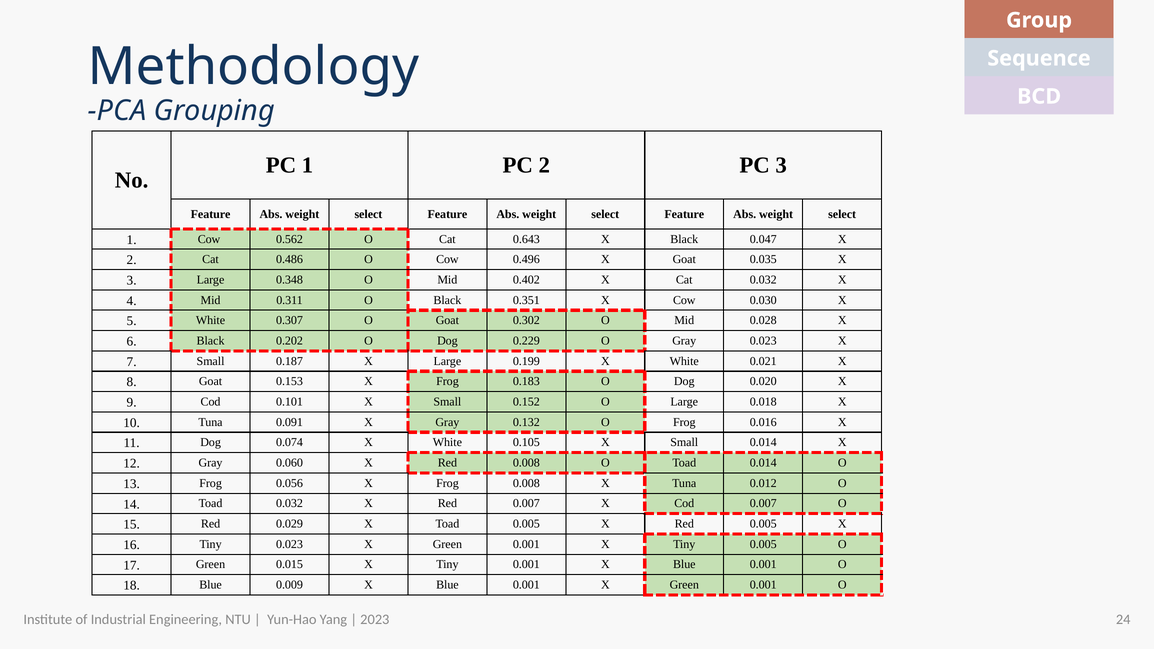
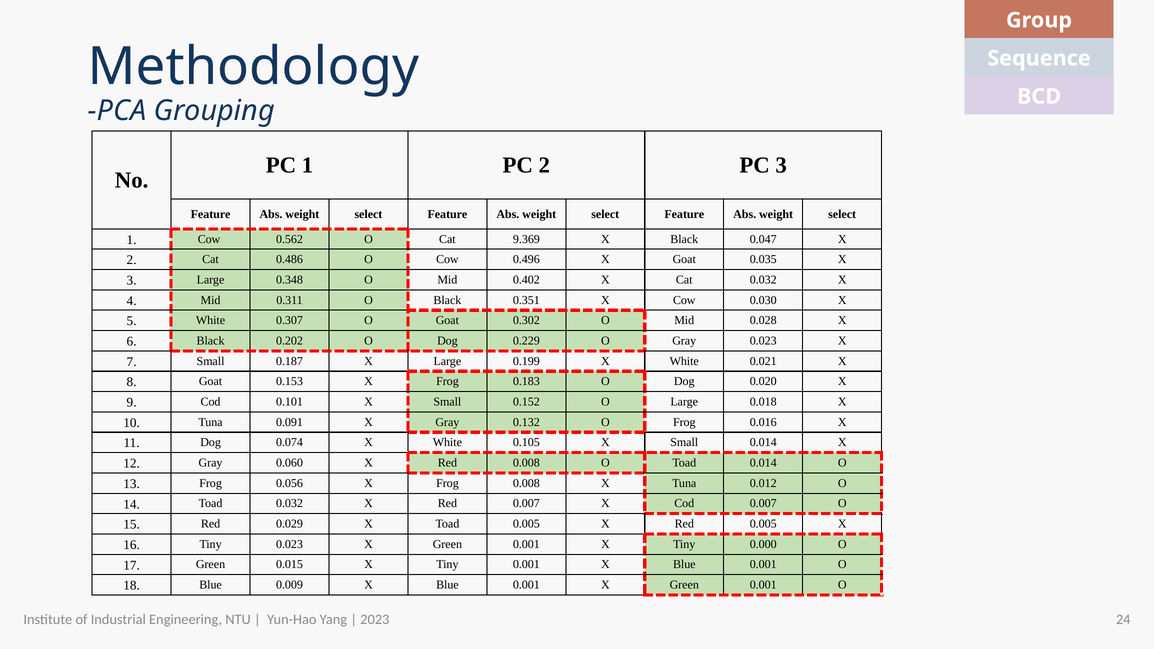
0.643: 0.643 -> 9.369 (526, 239)
Tiny 0.005: 0.005 -> 0.000 (763, 544)
